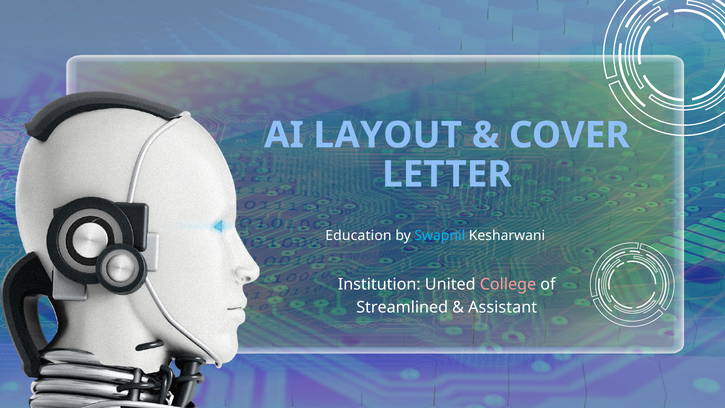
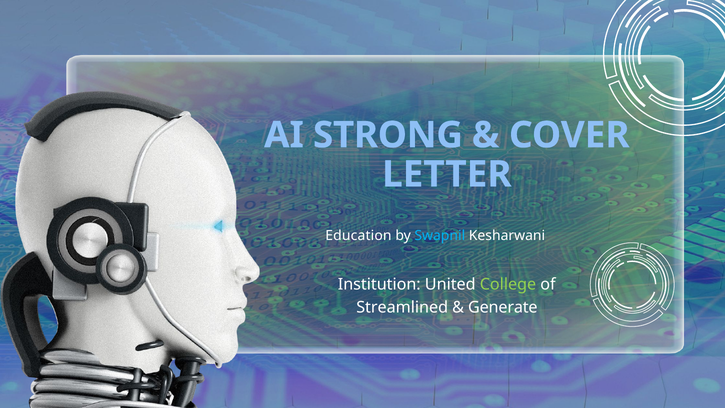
LAYOUT: LAYOUT -> STRONG (388, 135)
College colour: pink -> light green (508, 285)
Assistant: Assistant -> Generate (503, 307)
